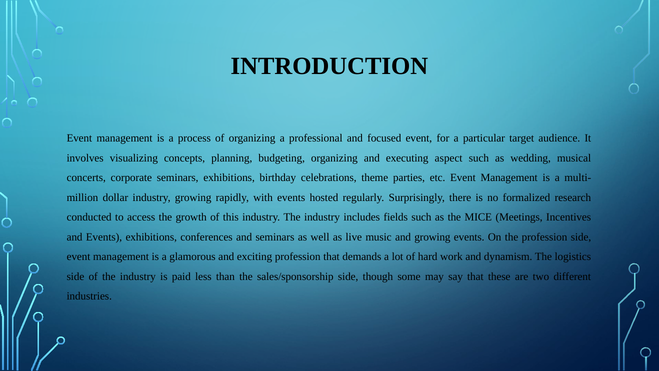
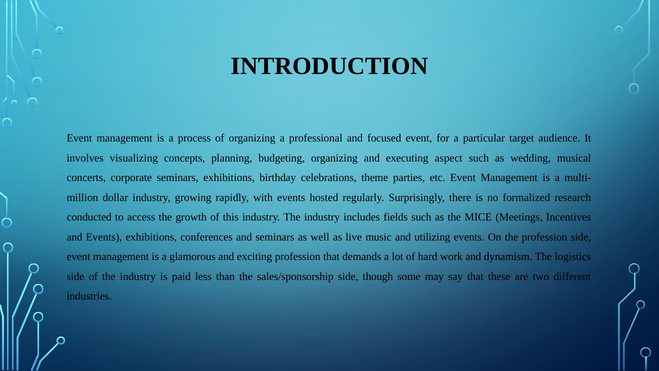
and growing: growing -> utilizing (432, 237)
